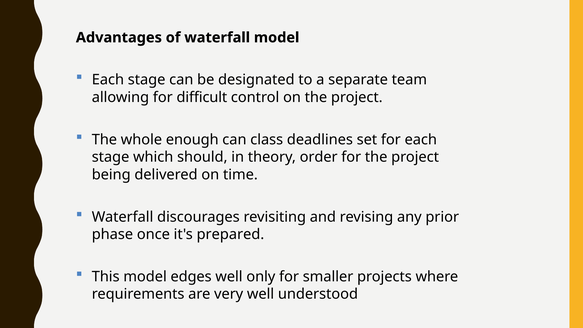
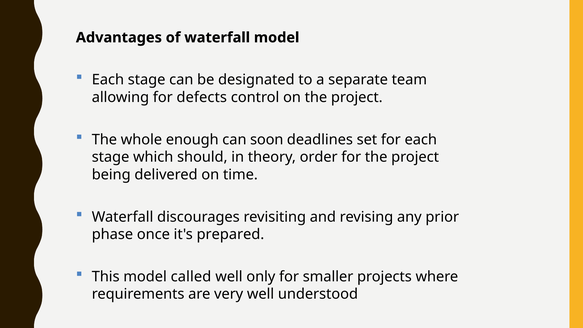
difficult: difficult -> defects (202, 97)
class: class -> soon (267, 140)
edges: edges -> called (191, 277)
